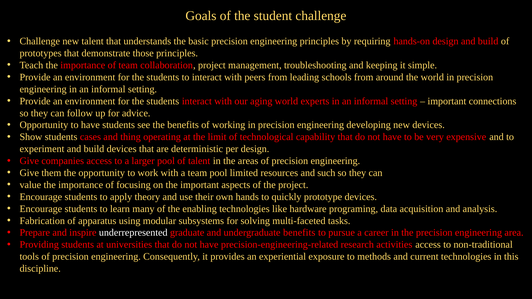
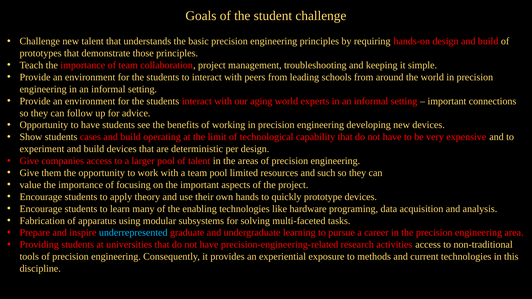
cases and thing: thing -> build (131, 137)
underrepresented colour: white -> light blue (133, 233)
undergraduate benefits: benefits -> learning (299, 233)
